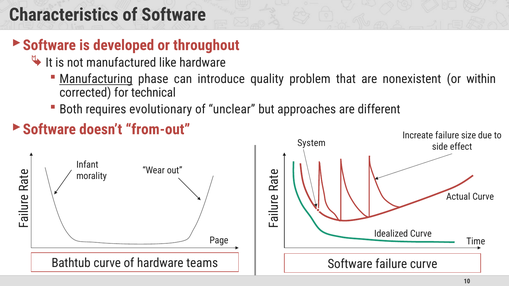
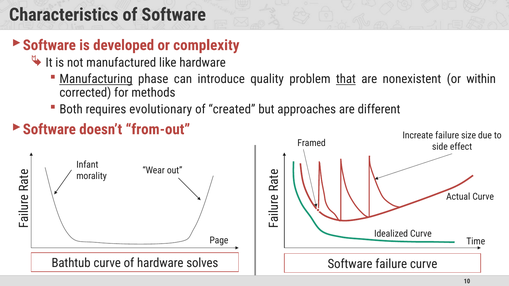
throughout: throughout -> complexity (206, 45)
that underline: none -> present (346, 79)
technical: technical -> methods (153, 93)
unclear: unclear -> created (232, 109)
System: System -> Framed (312, 143)
teams: teams -> solves (202, 263)
